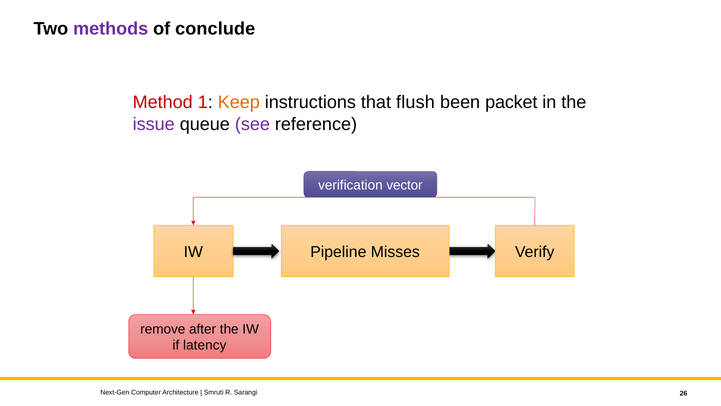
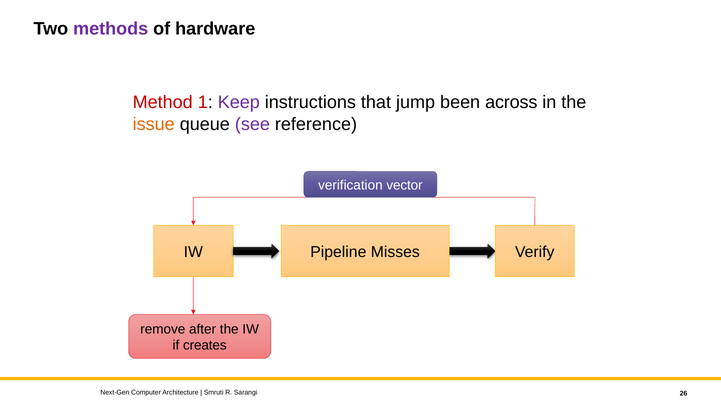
conclude: conclude -> hardware (215, 29)
Keep colour: orange -> purple (239, 102)
flush: flush -> jump (416, 102)
packet: packet -> across (511, 102)
issue colour: purple -> orange (154, 124)
latency: latency -> creates (205, 345)
